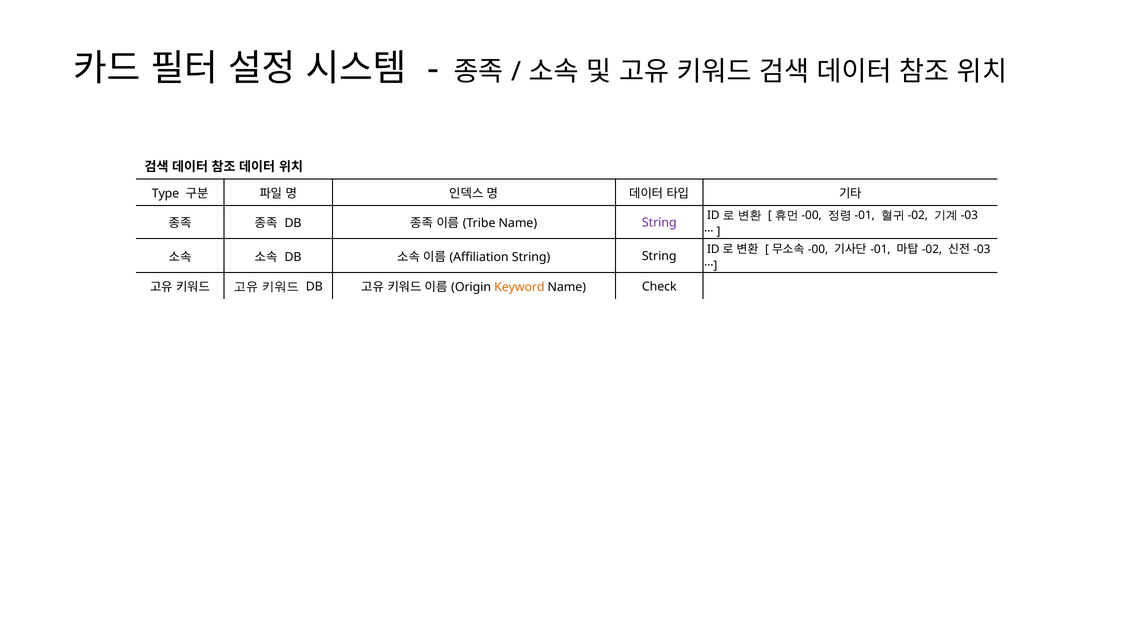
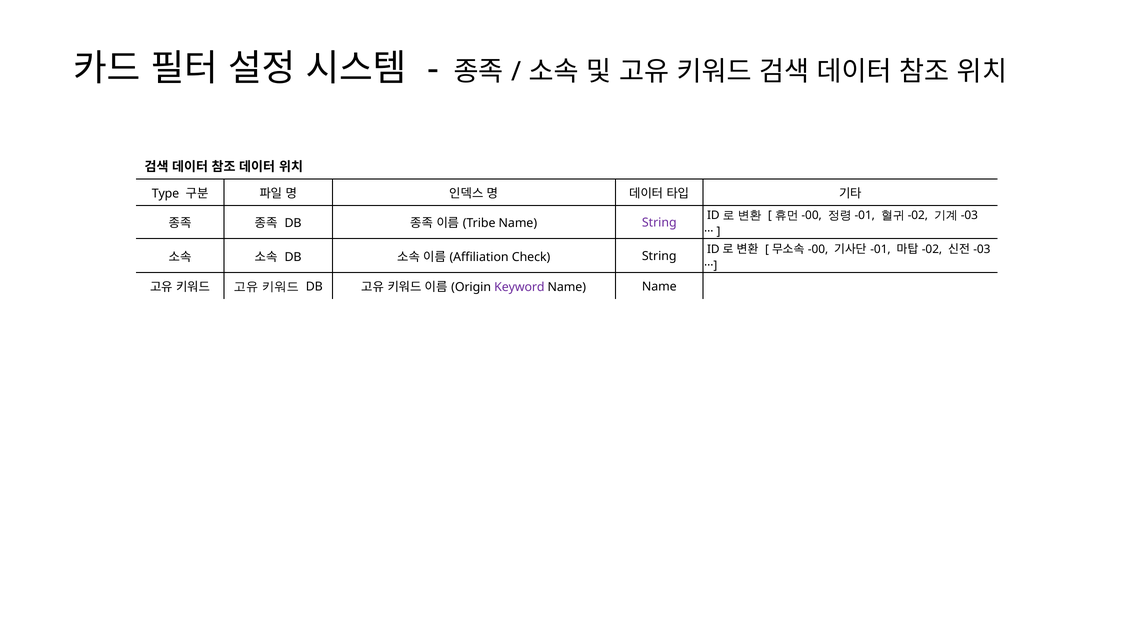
String: String -> Check (531, 257)
Keyword colour: orange -> purple (519, 287)
Name Check: Check -> Name (659, 286)
